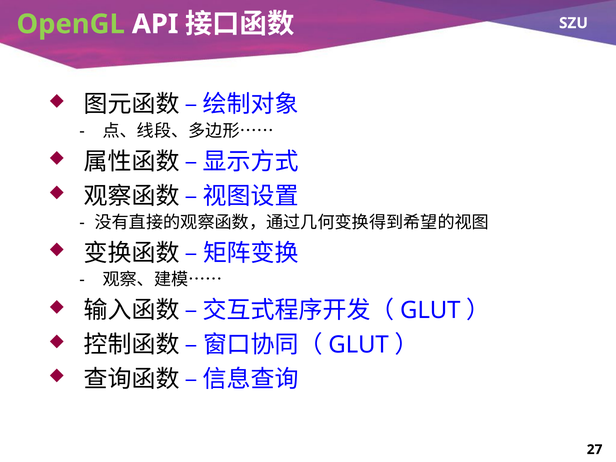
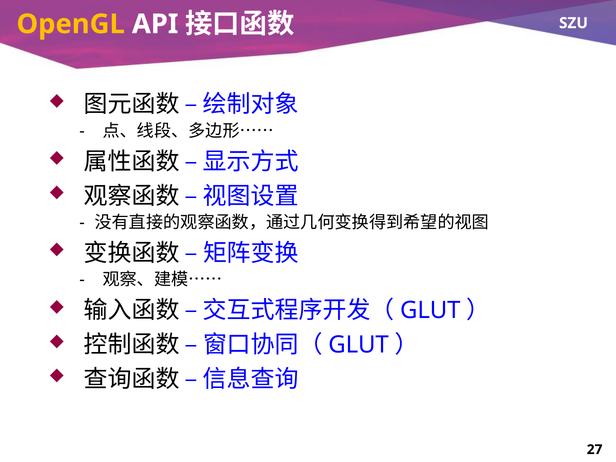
OpenGL colour: light green -> yellow (71, 24)
